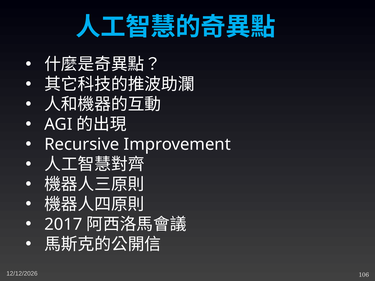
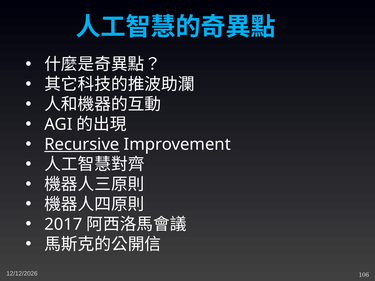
Recursive underline: none -> present (82, 145)
